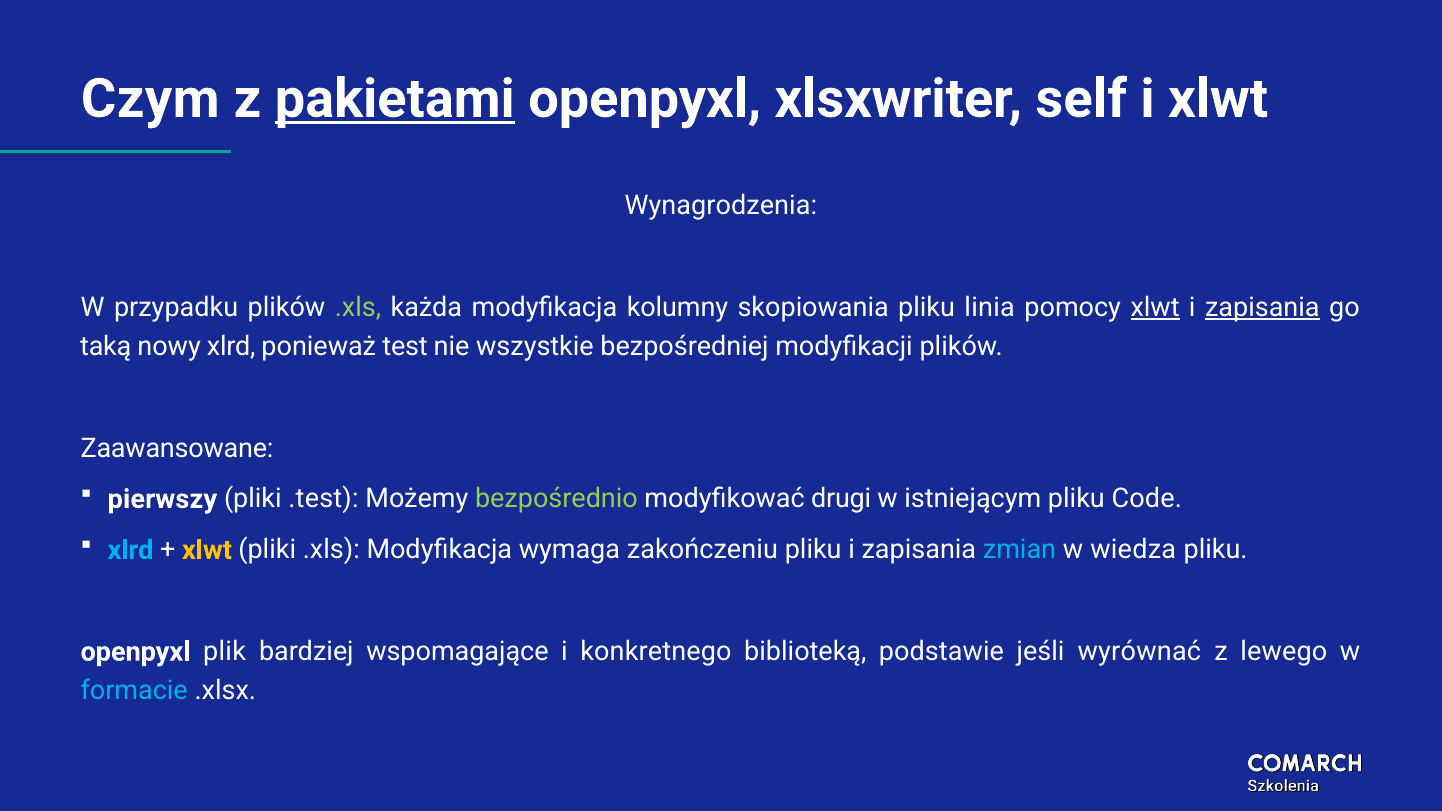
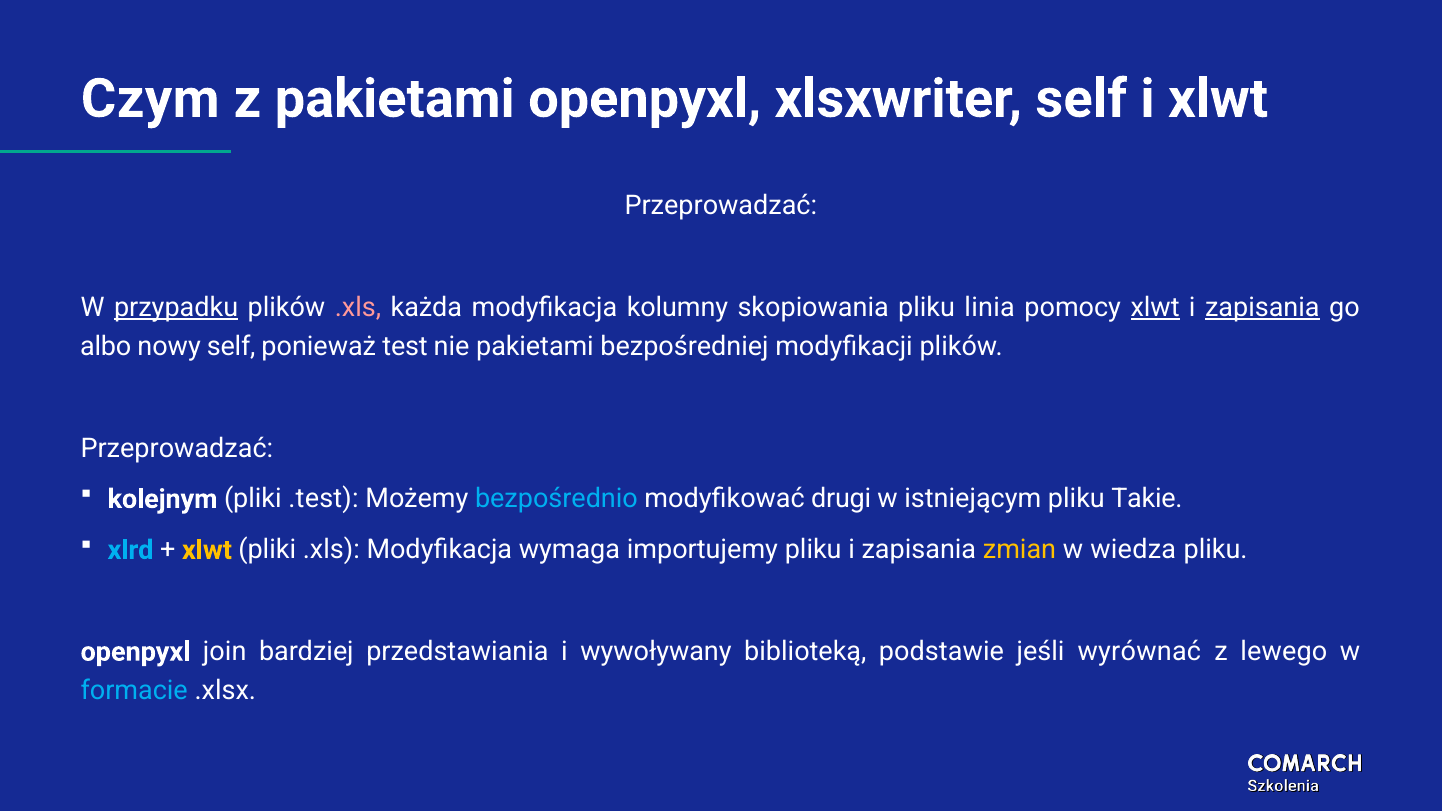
pakietami underline: present -> none (395, 99)
Wynagrodzenia: Wynagrodzenia -> Przeprowadzać (721, 206)
przypadku underline: none -> present (176, 307)
.xls colour: light green -> pink (358, 307)
taką: taką -> albo (106, 346)
nowy xlrd: xlrd -> self (231, 346)
nie wszystkie: wszystkie -> pakietami (535, 346)
Zaawansowane: Zaawansowane -> Przeprowadzać (177, 448)
pierwszy: pierwszy -> kolejnym (163, 499)
bezpośrednio colour: light green -> light blue (556, 499)
Code: Code -> Takie (1147, 499)
zakończeniu: zakończeniu -> importujemy (702, 550)
zmian colour: light blue -> yellow (1020, 550)
plik: plik -> join (225, 652)
wspomagające: wspomagające -> przedstawiania (457, 652)
konkretnego: konkretnego -> wywoływany (656, 652)
